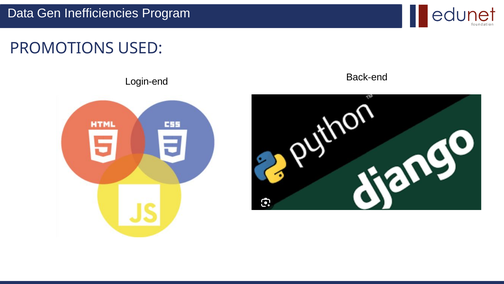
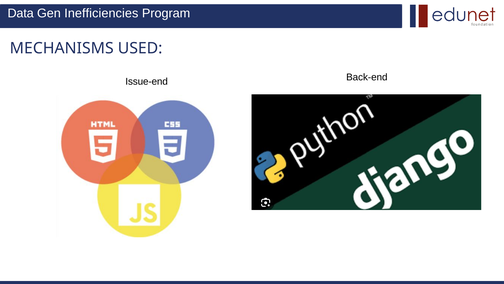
PROMOTIONS: PROMOTIONS -> MECHANISMS (62, 48)
Login-end: Login-end -> Issue-end (147, 81)
